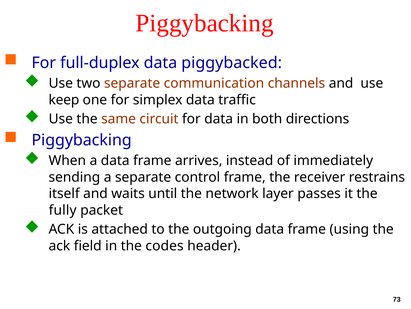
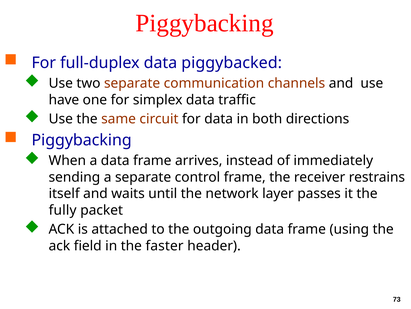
keep: keep -> have (64, 100)
codes: codes -> faster (165, 245)
